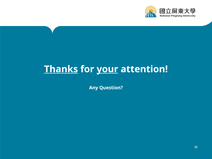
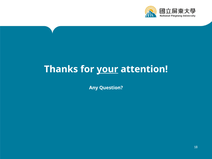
Thanks underline: present -> none (61, 69)
